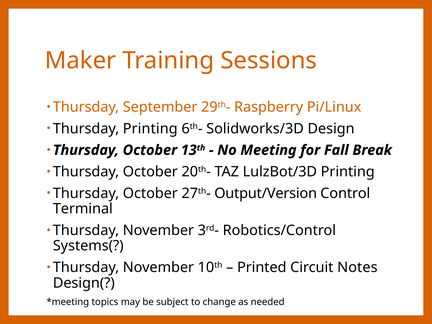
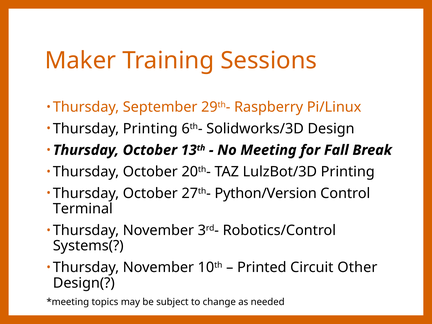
Output/Version: Output/Version -> Python/Version (266, 193)
Notes: Notes -> Other (357, 267)
